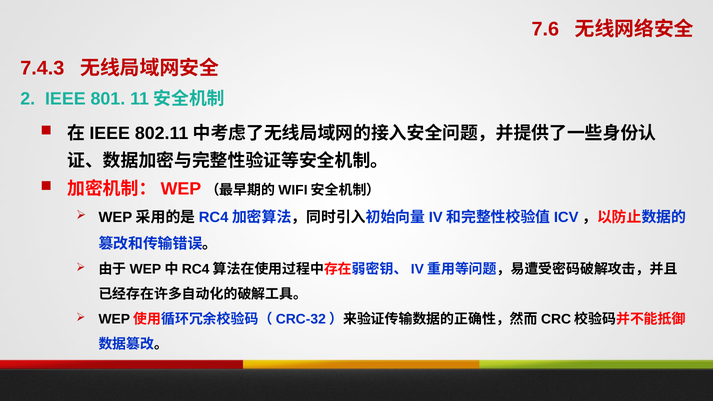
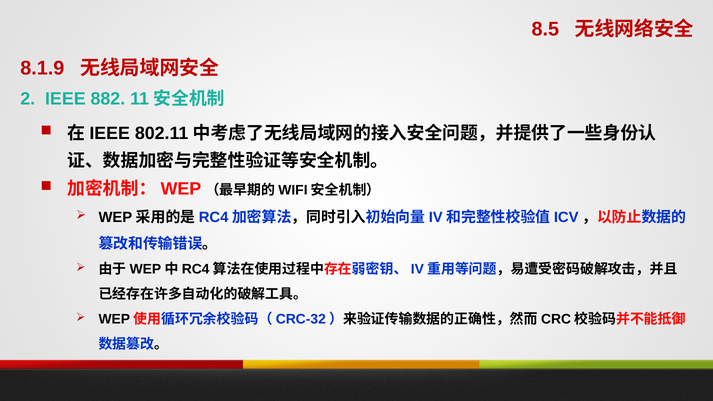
7.6: 7.6 -> 8.5 (545, 29)
7.4.3: 7.4.3 -> 8.1.9 (42, 68)
801: 801 -> 882 (108, 99)
